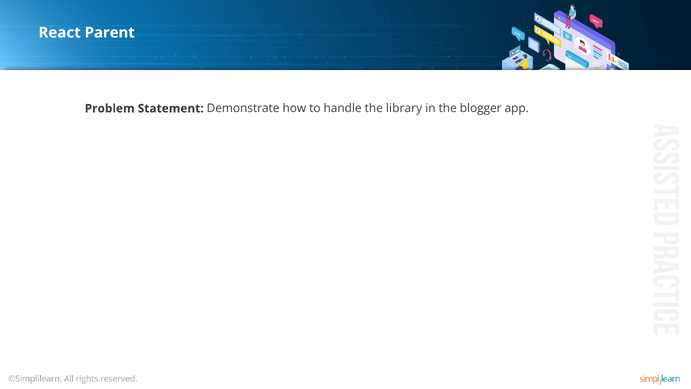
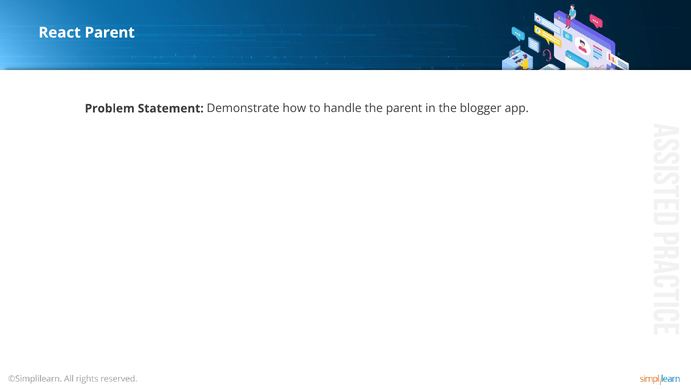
the library: library -> parent (404, 108)
